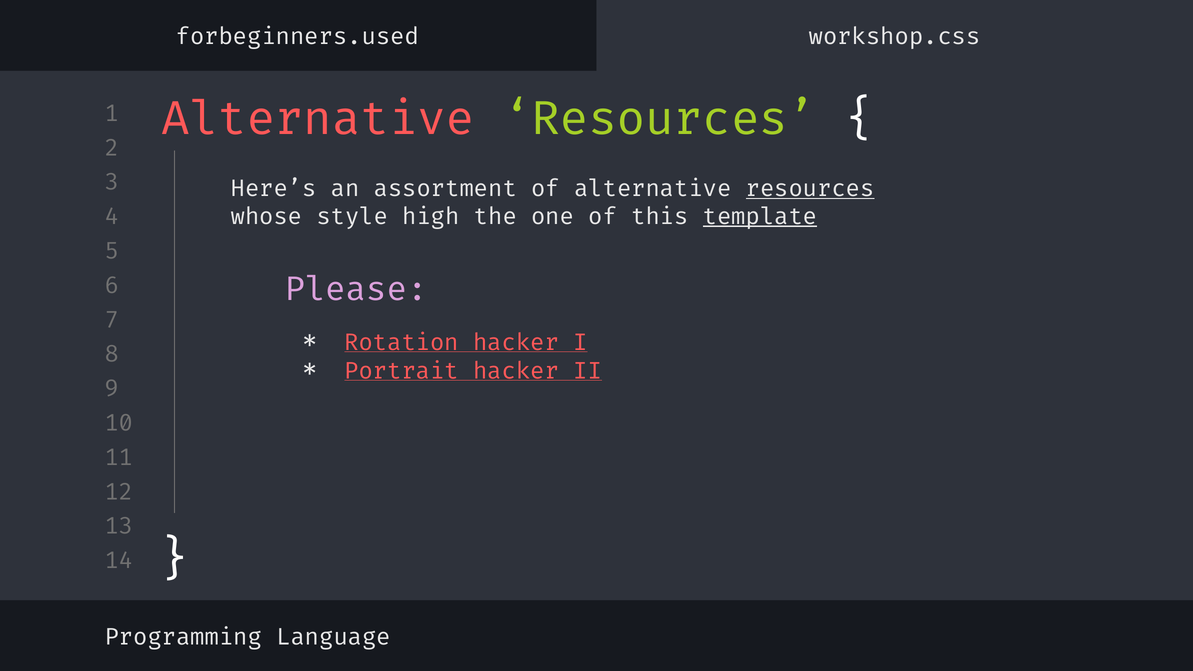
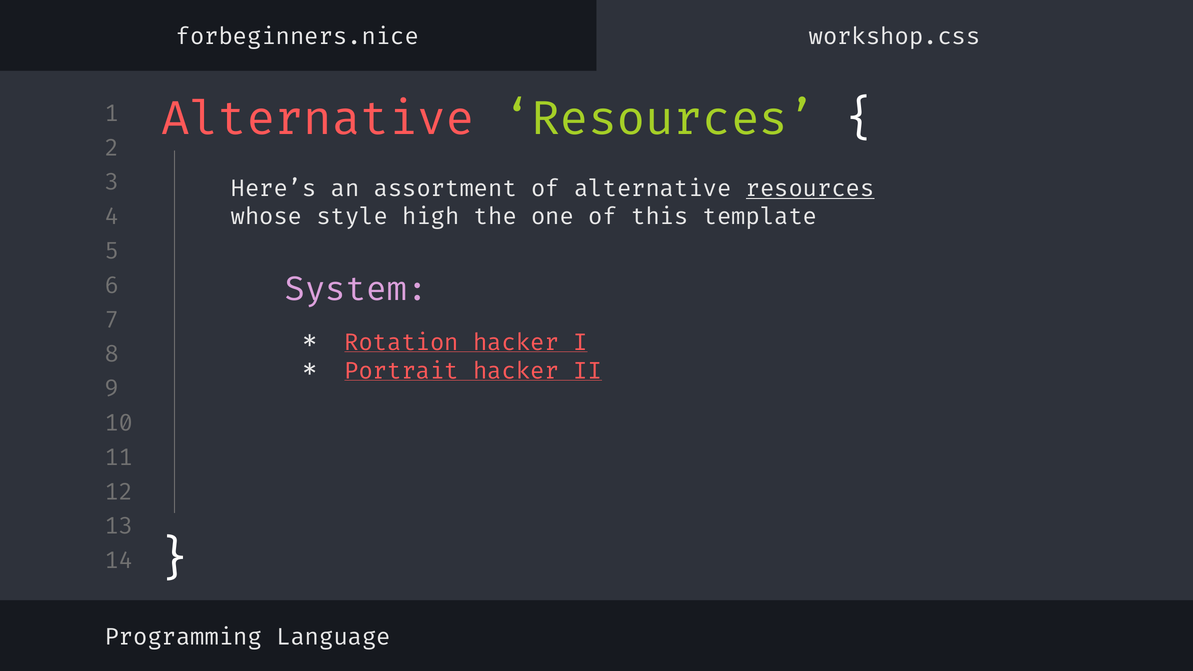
forbeginners.used: forbeginners.used -> forbeginners.nice (297, 37)
template underline: present -> none (760, 216)
Please: Please -> System (356, 289)
